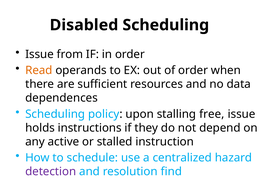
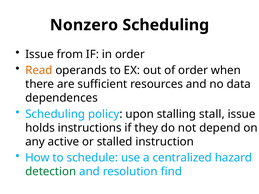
Disabled: Disabled -> Nonzero (84, 25)
free: free -> stall (212, 114)
detection colour: purple -> green (51, 172)
